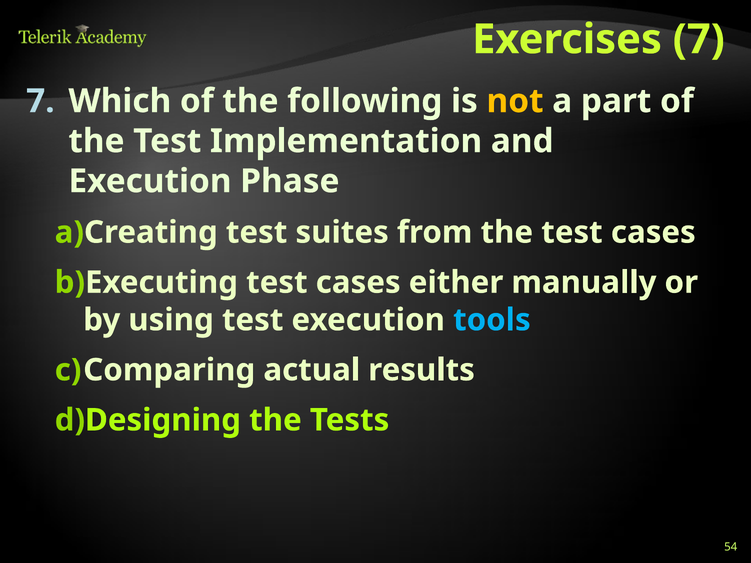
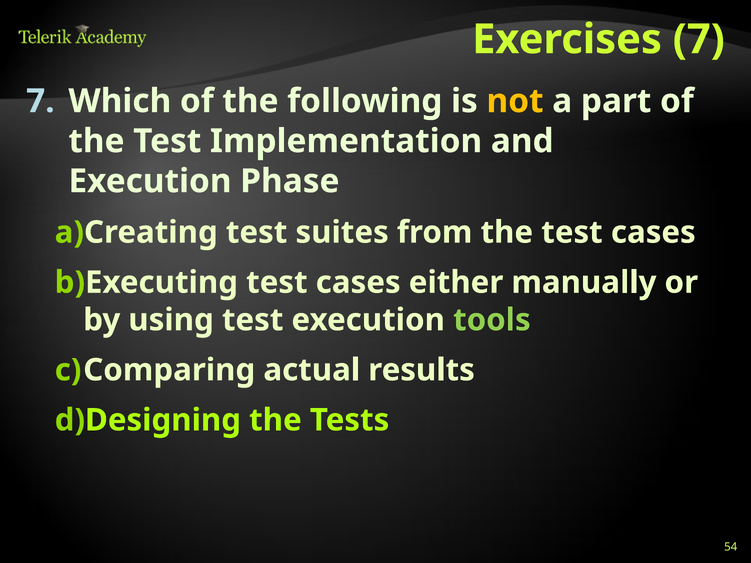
tools colour: light blue -> light green (492, 320)
